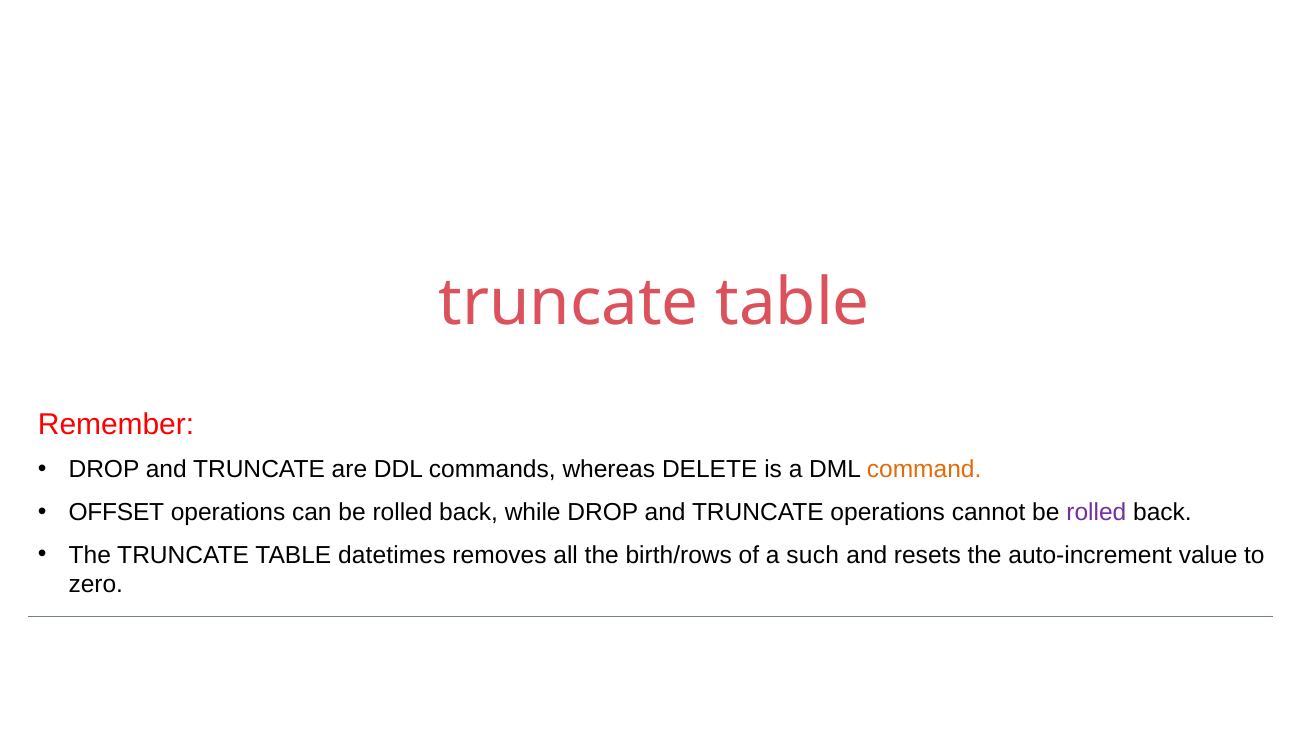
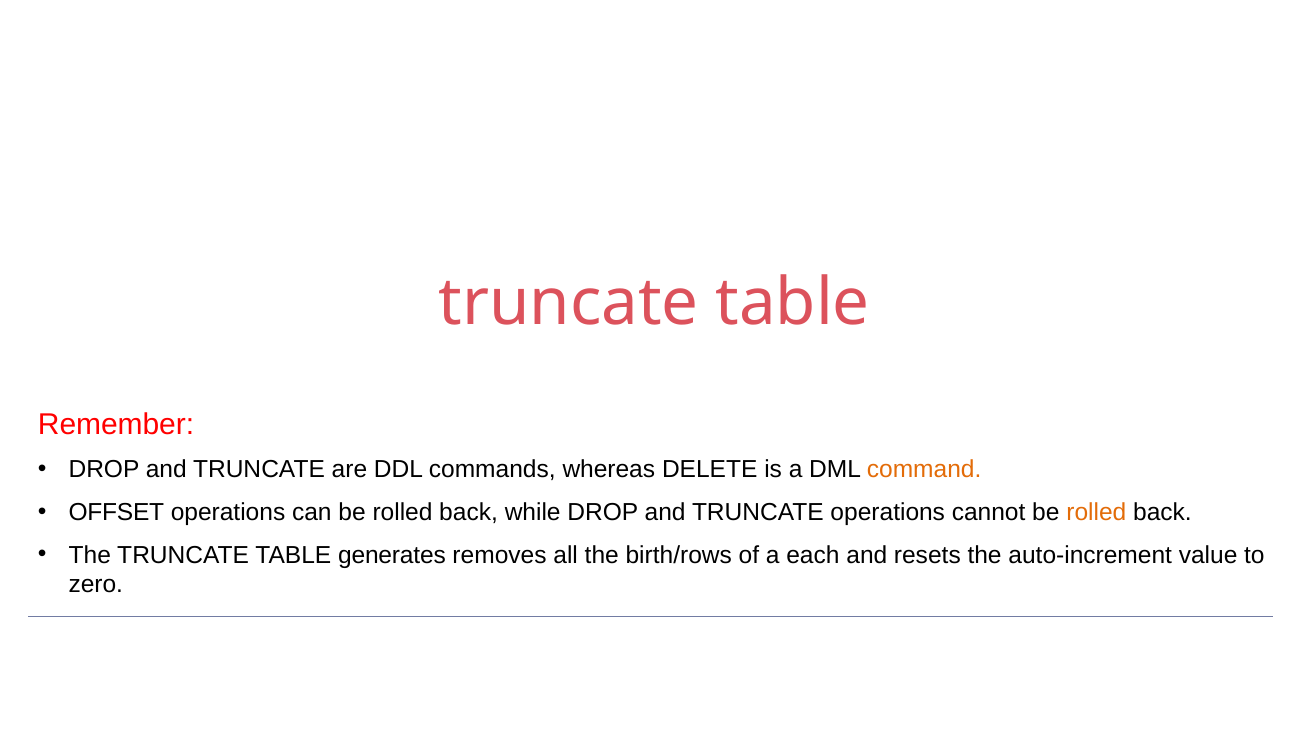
rolled colour: purple -> orange (1096, 512)
datetimes: datetimes -> generates (392, 554)
such: such -> each (813, 554)
